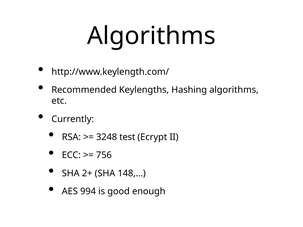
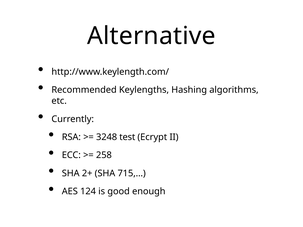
Algorithms: Algorithms -> Alternative (151, 36)
756: 756 -> 258 (104, 155)
148,…: 148,… -> 715,… (132, 173)
994: 994 -> 124 (88, 192)
